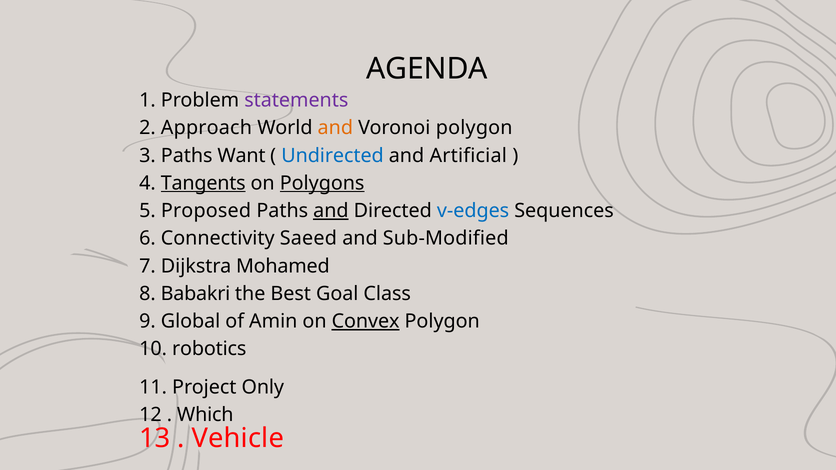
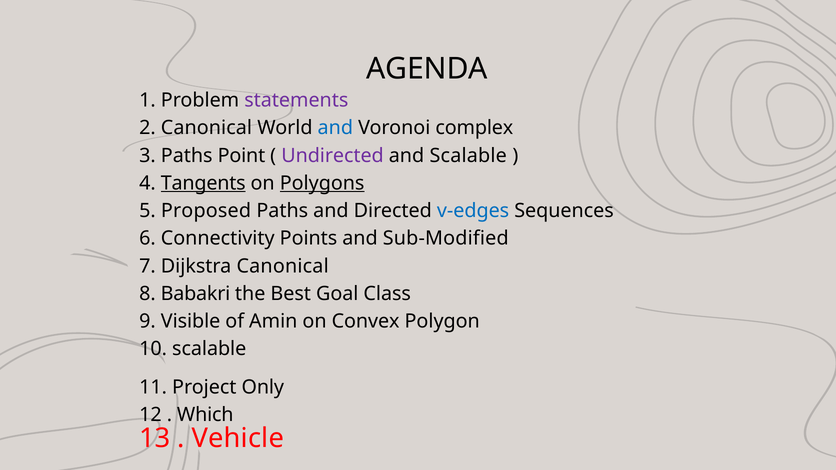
2 Approach: Approach -> Canonical (206, 128)
and colour: orange -> blue (335, 128)
Voronoi polygon: polygon -> complex (474, 128)
Want: Want -> Point (241, 156)
Undirected colour: blue -> purple (333, 156)
and Artificial: Artificial -> Scalable (468, 156)
and underline: present -> none (331, 211)
Saeed: Saeed -> Points (308, 239)
Dijkstra Mohamed: Mohamed -> Canonical (283, 266)
Global: Global -> Visible (191, 321)
Convex underline: present -> none (366, 321)
10 robotics: robotics -> scalable (209, 349)
